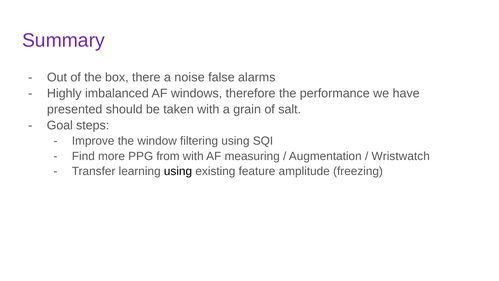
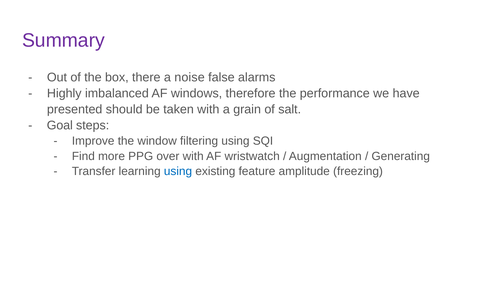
from: from -> over (168, 156)
measuring: measuring -> wristwatch (252, 156)
Wristwatch: Wristwatch -> Generating (401, 156)
using colour: black -> blue (178, 171)
